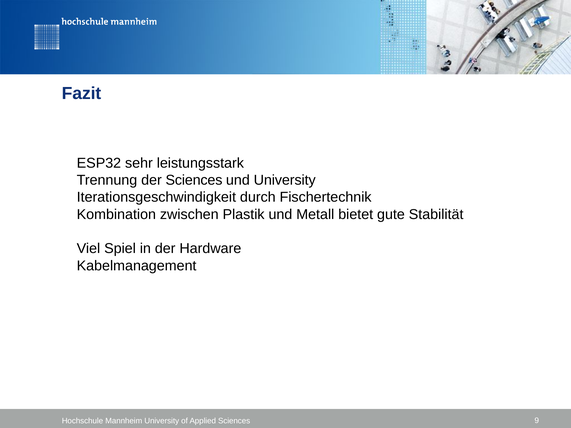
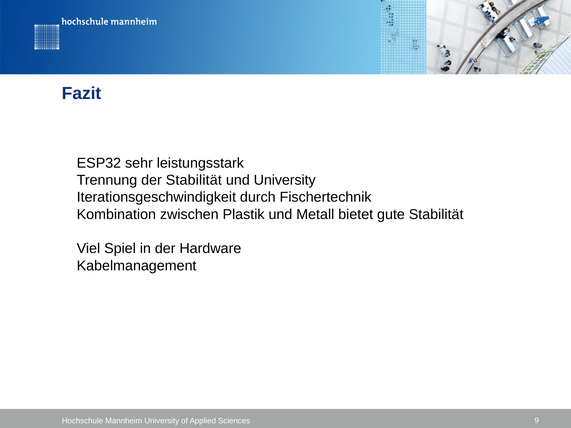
der Sciences: Sciences -> Stabilität (194, 180)
